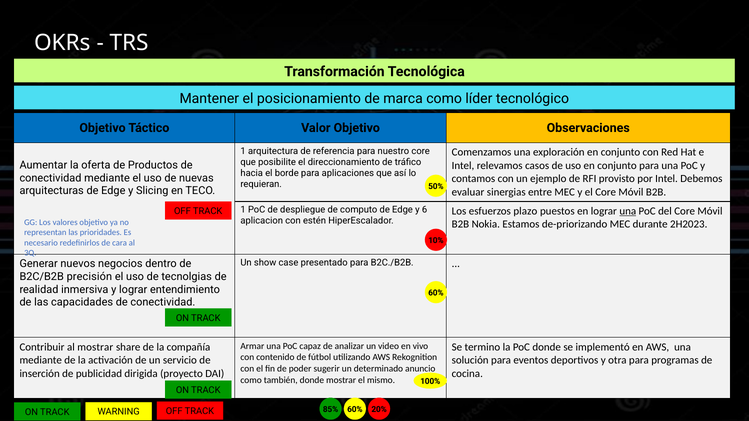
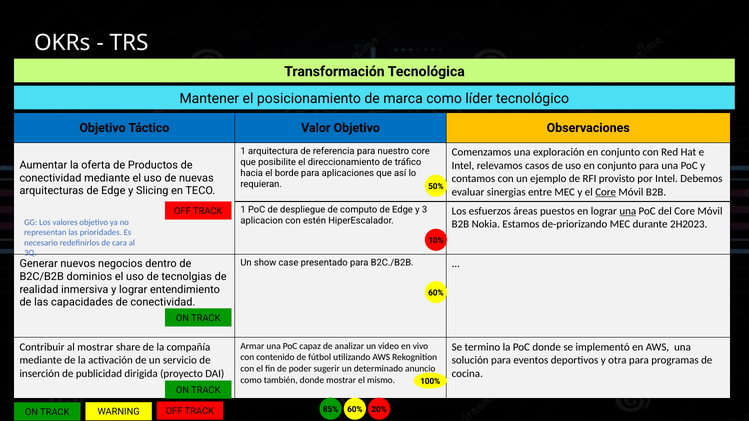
Core underline: none -> present (606, 192)
6: 6 -> 3 (425, 210)
plazo: plazo -> áreas (525, 211)
precisión: precisión -> dominios (89, 277)
